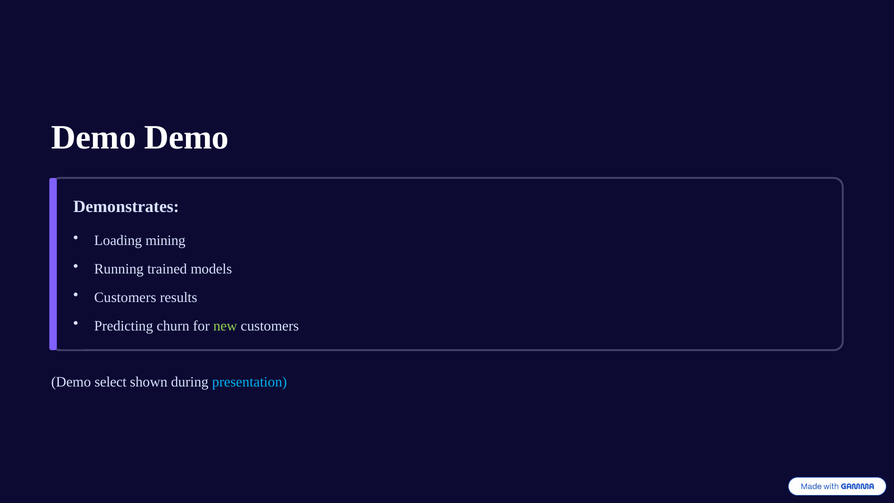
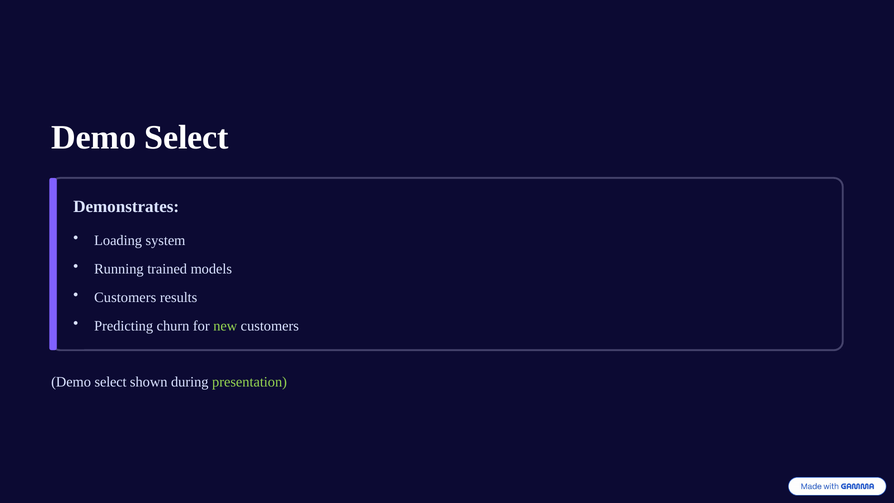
Demo: Demo -> Select (186, 137)
mining: mining -> system (165, 240)
presentation colour: light blue -> light green (250, 382)
